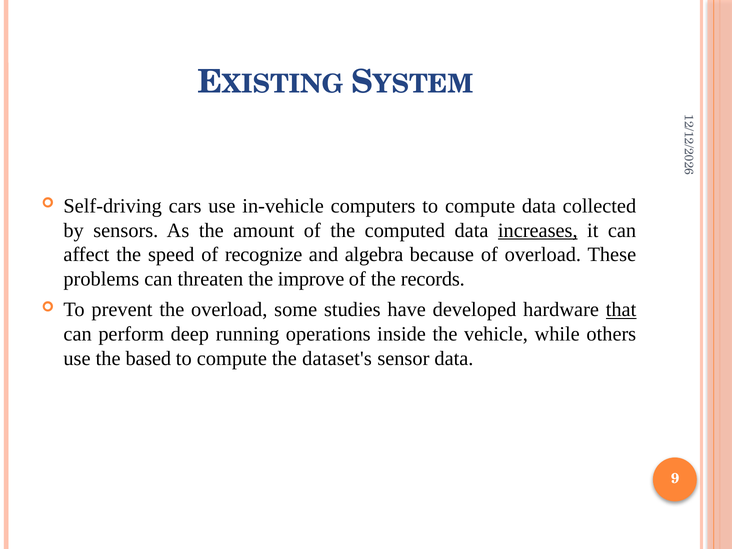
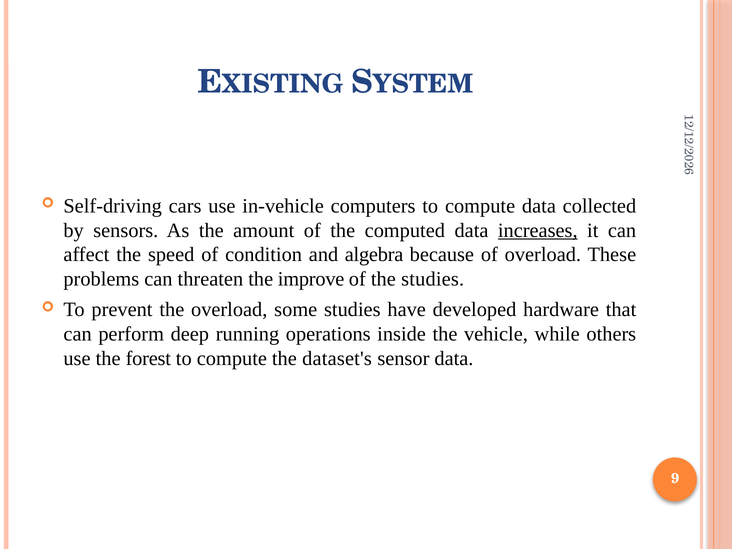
recognize: recognize -> condition (264, 255)
the records: records -> studies (433, 279)
that underline: present -> none (621, 310)
based: based -> forest (148, 359)
